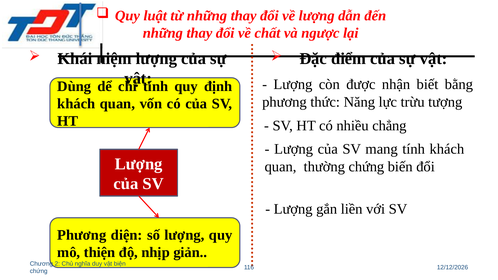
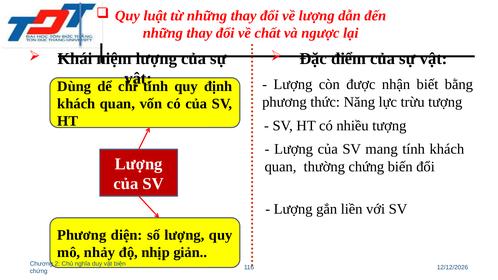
nhiều chẳng: chẳng -> tượng (389, 126)
thiện: thiện -> nhảy (99, 252)
